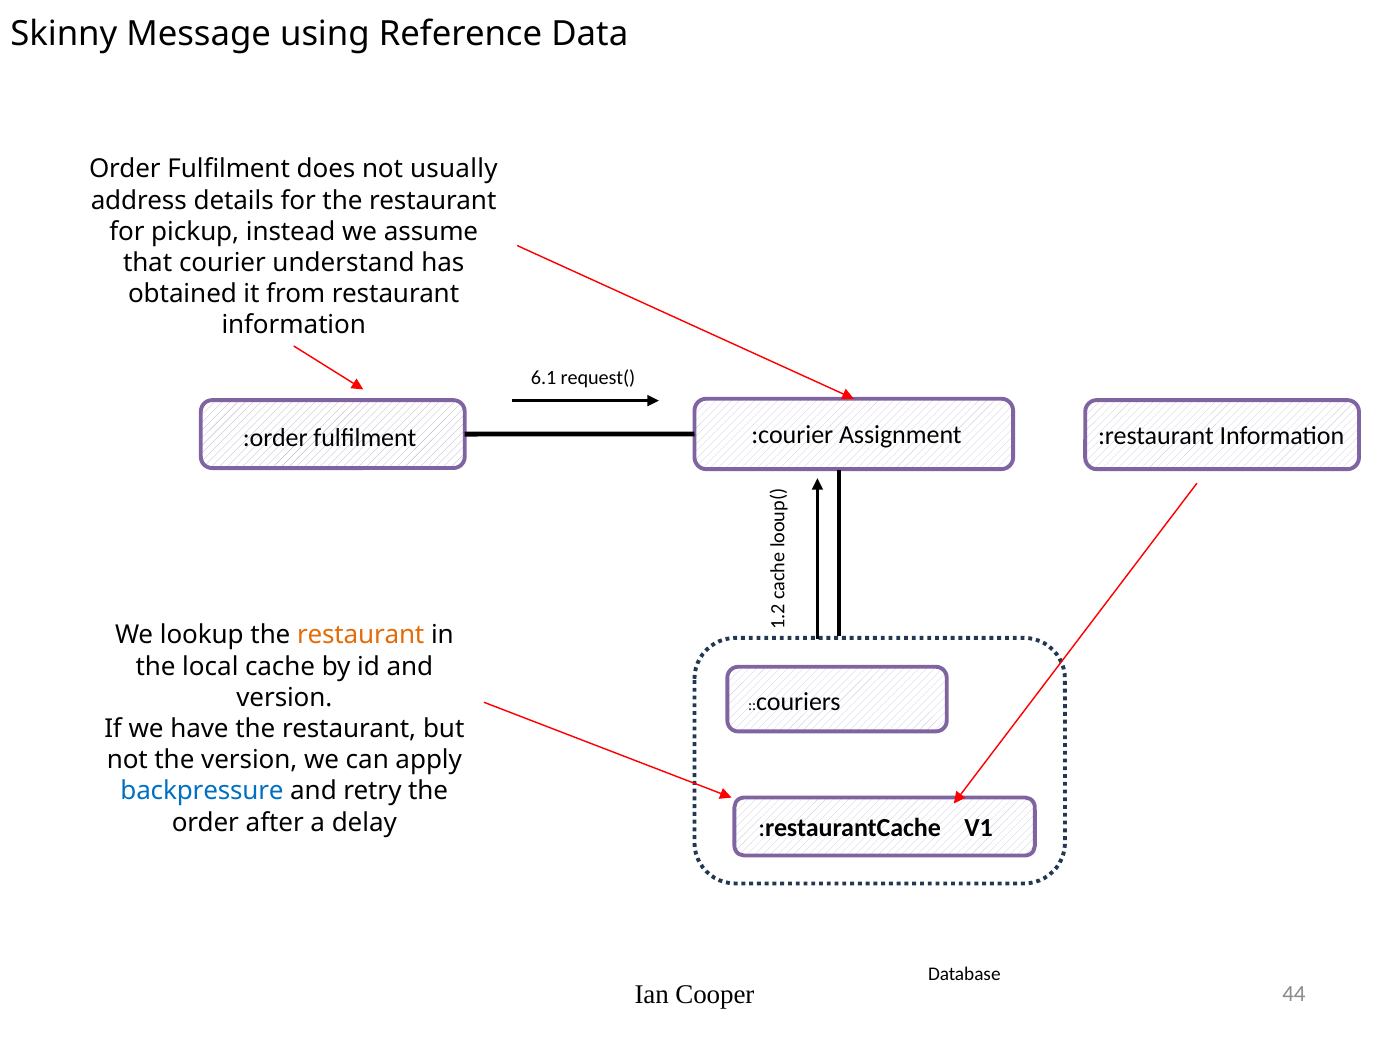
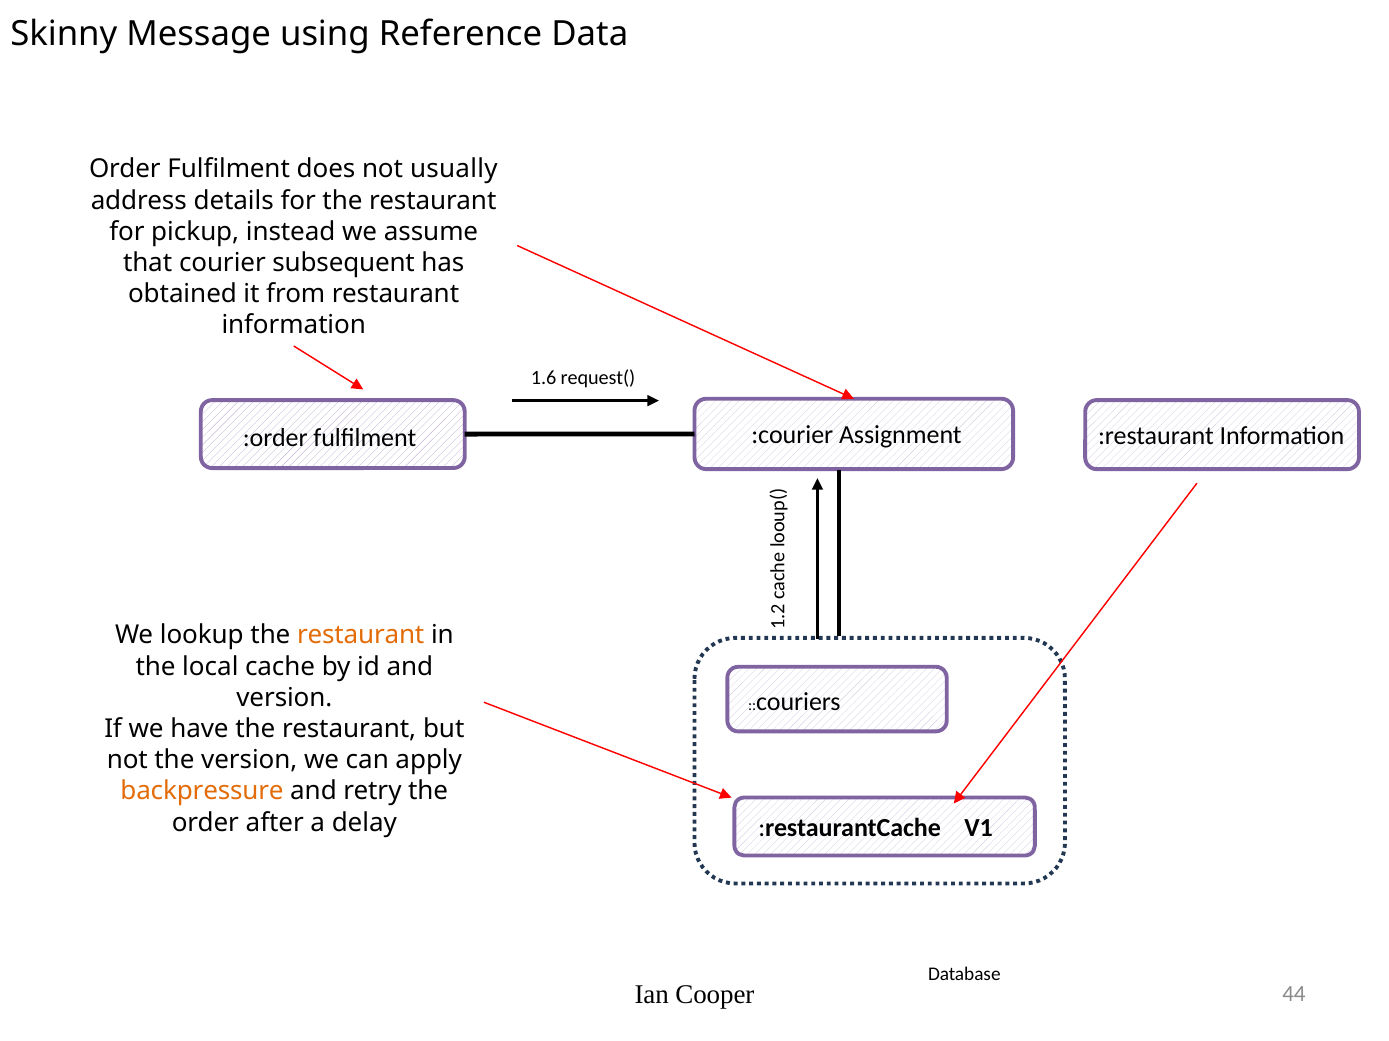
understand: understand -> subsequent (344, 263)
6.1: 6.1 -> 1.6 (544, 378)
backpressure colour: blue -> orange (202, 792)
